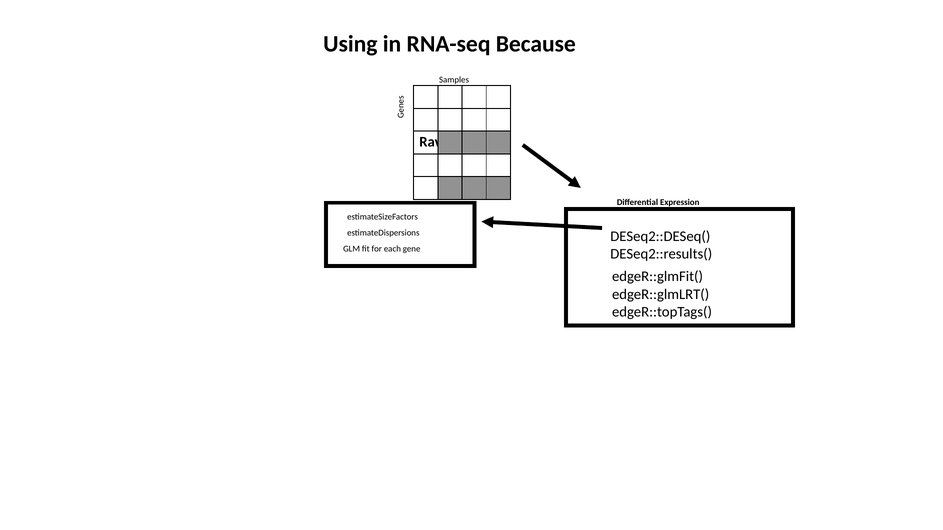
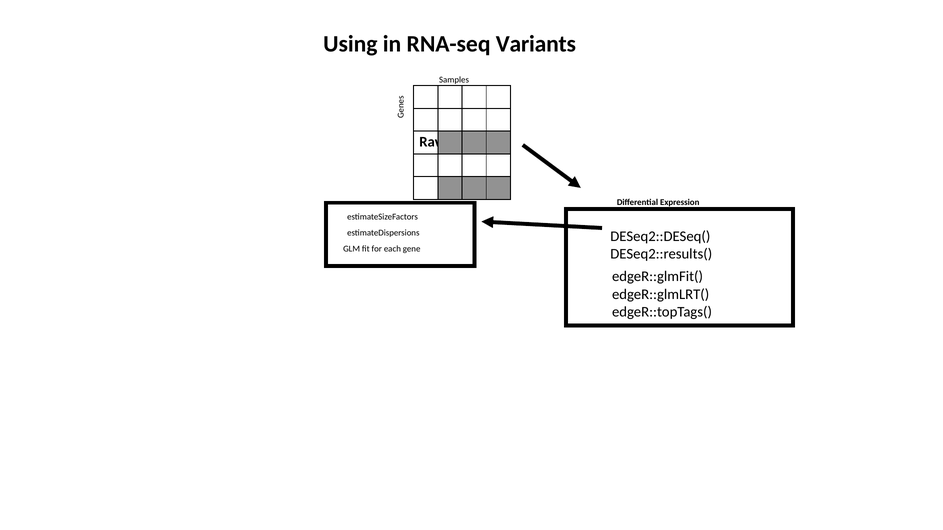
Because: Because -> Variants (536, 44)
